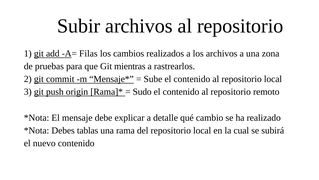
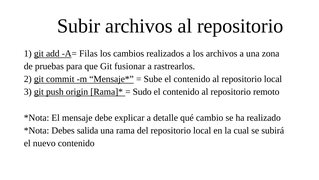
mientras: mientras -> fusionar (130, 66)
tablas: tablas -> salida (88, 130)
